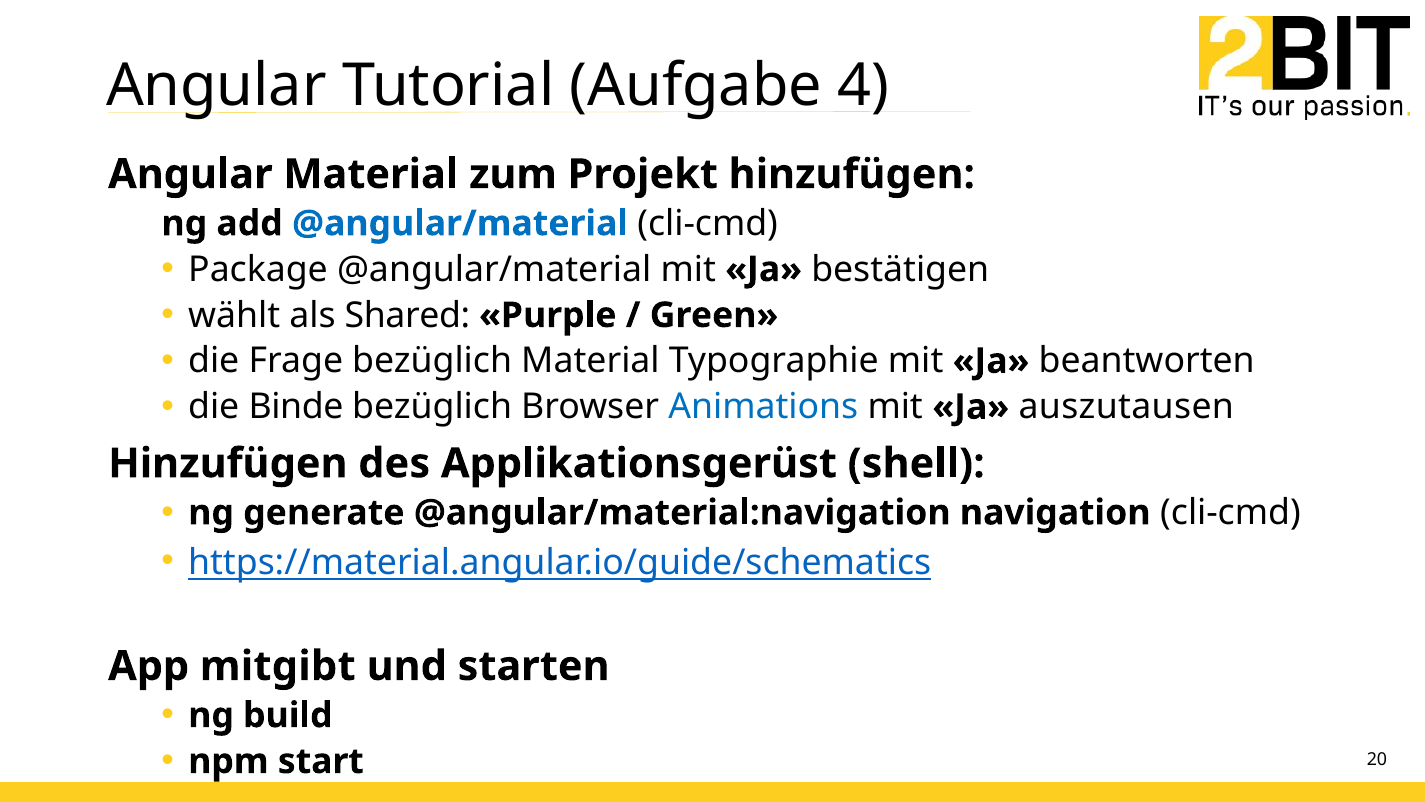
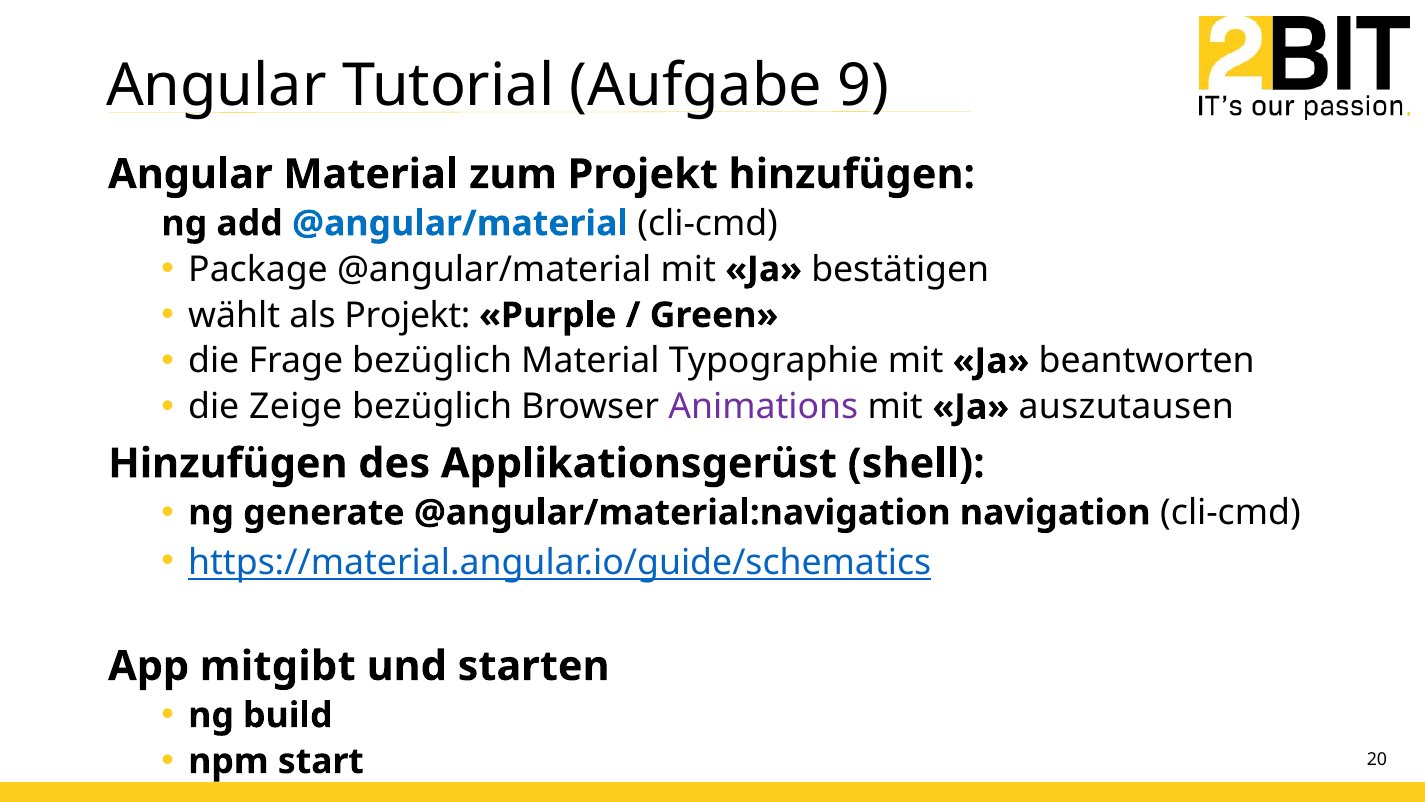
4: 4 -> 9 (863, 86)
als Shared: Shared -> Projekt (407, 315)
Binde: Binde -> Zeige (296, 407)
Animations colour: blue -> purple (763, 407)
